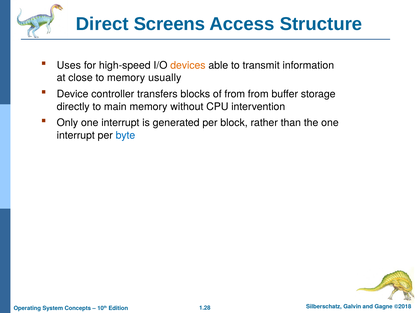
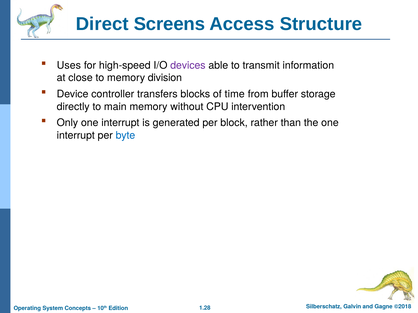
devices colour: orange -> purple (188, 65)
usually: usually -> division (165, 78)
of from: from -> time (235, 94)
